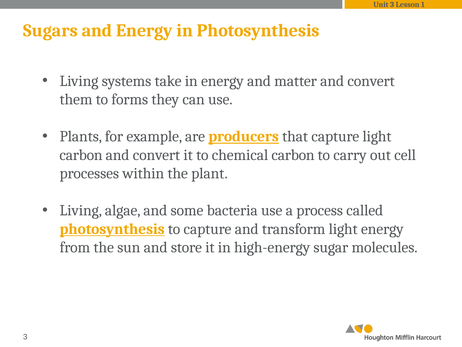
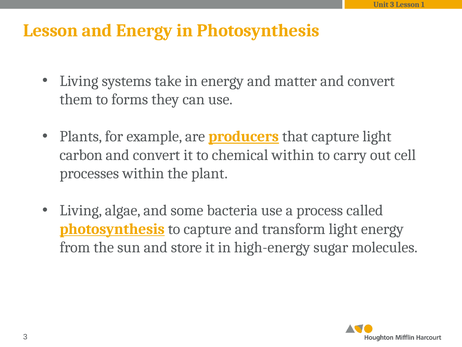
Sugars: Sugars -> Lesson (50, 30)
chemical carbon: carbon -> within (293, 155)
